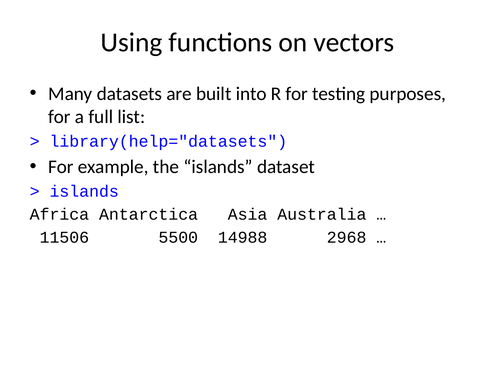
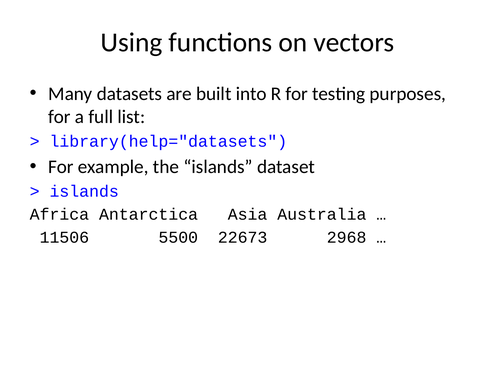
14988: 14988 -> 22673 (243, 238)
